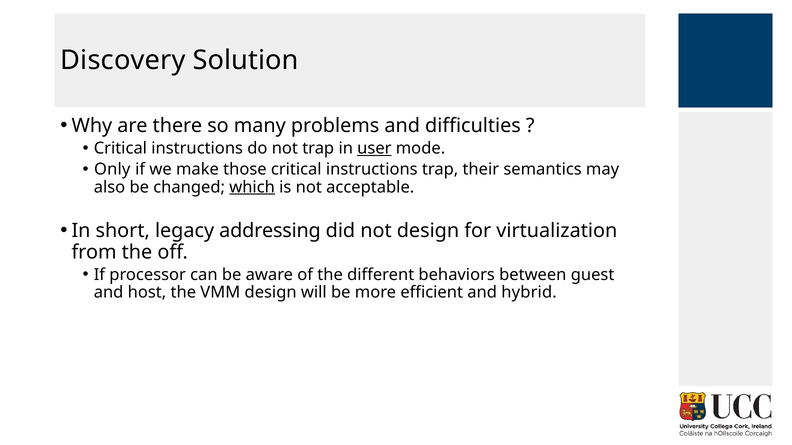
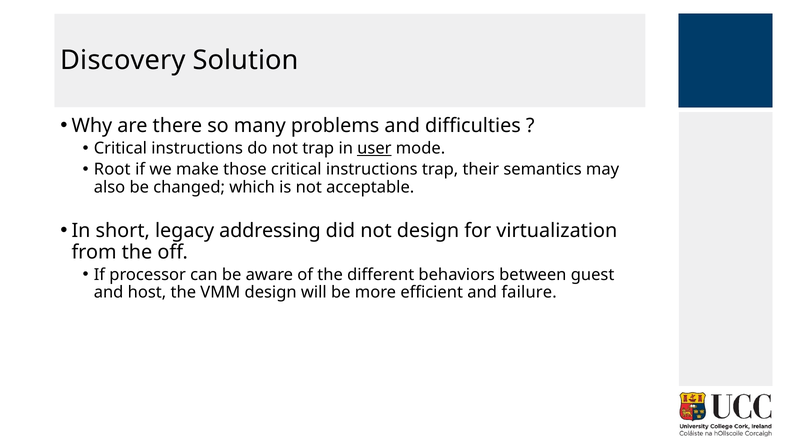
Only: Only -> Root (112, 169)
which underline: present -> none (252, 187)
hybrid: hybrid -> failure (529, 293)
